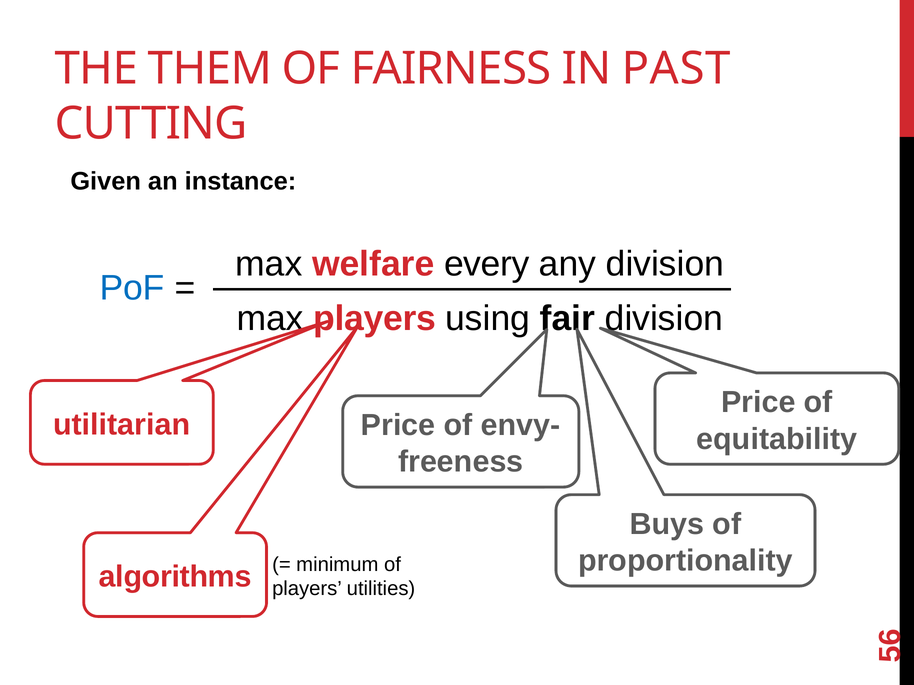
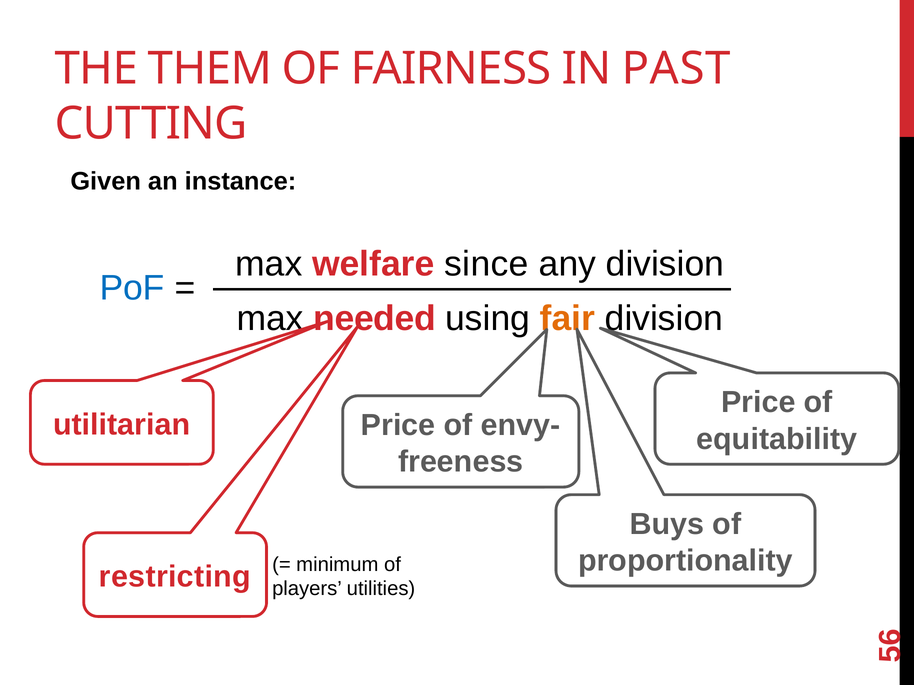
every: every -> since (486, 264)
max players: players -> needed (375, 319)
fair colour: black -> orange (568, 319)
algorithms: algorithms -> restricting (175, 577)
